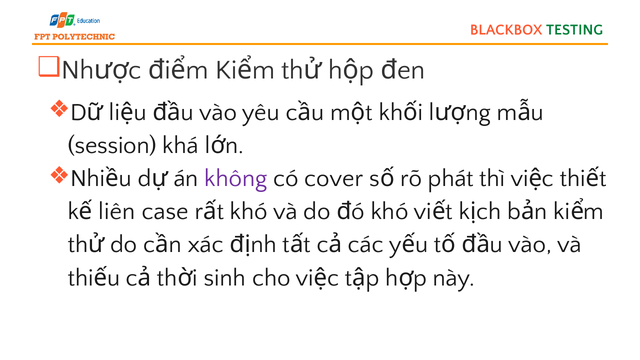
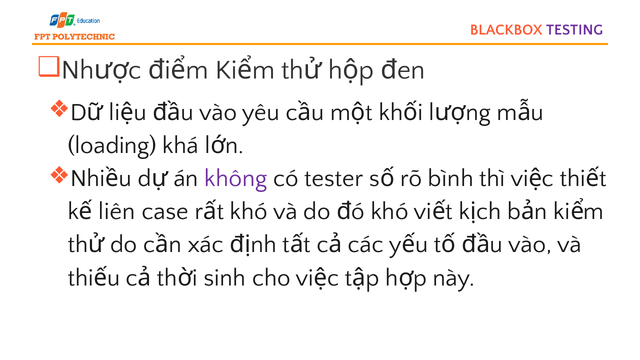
TESTING colour: green -> purple (575, 30)
session: session -> loading (112, 145)
cover: cover -> tester (334, 178)
phát: phát -> bình (451, 178)
